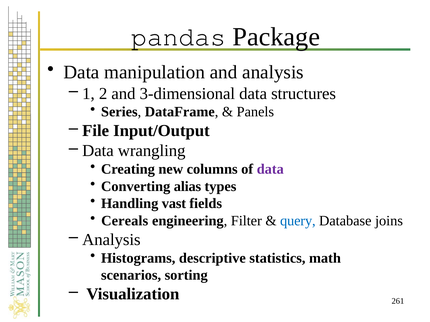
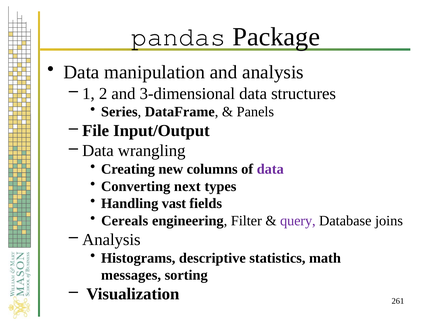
alias: alias -> next (187, 187)
query colour: blue -> purple (298, 221)
scenarios: scenarios -> messages (131, 276)
